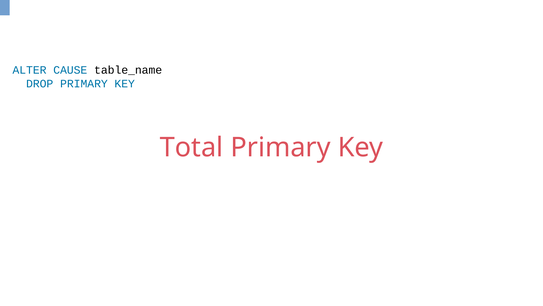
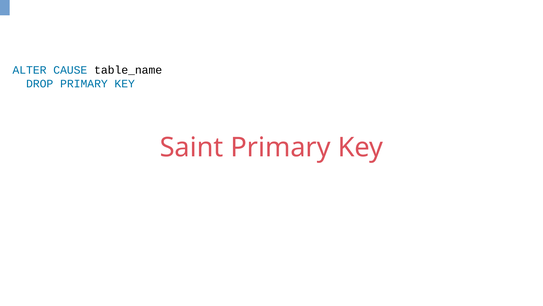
Total: Total -> Saint (192, 147)
